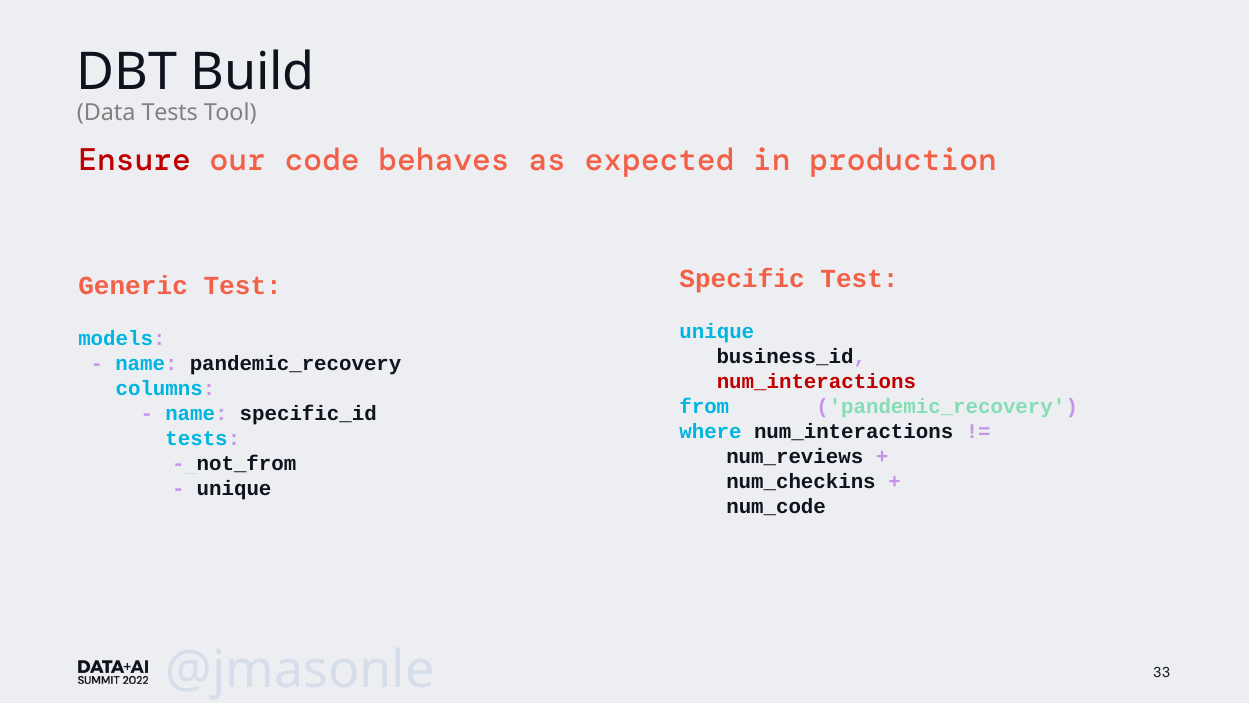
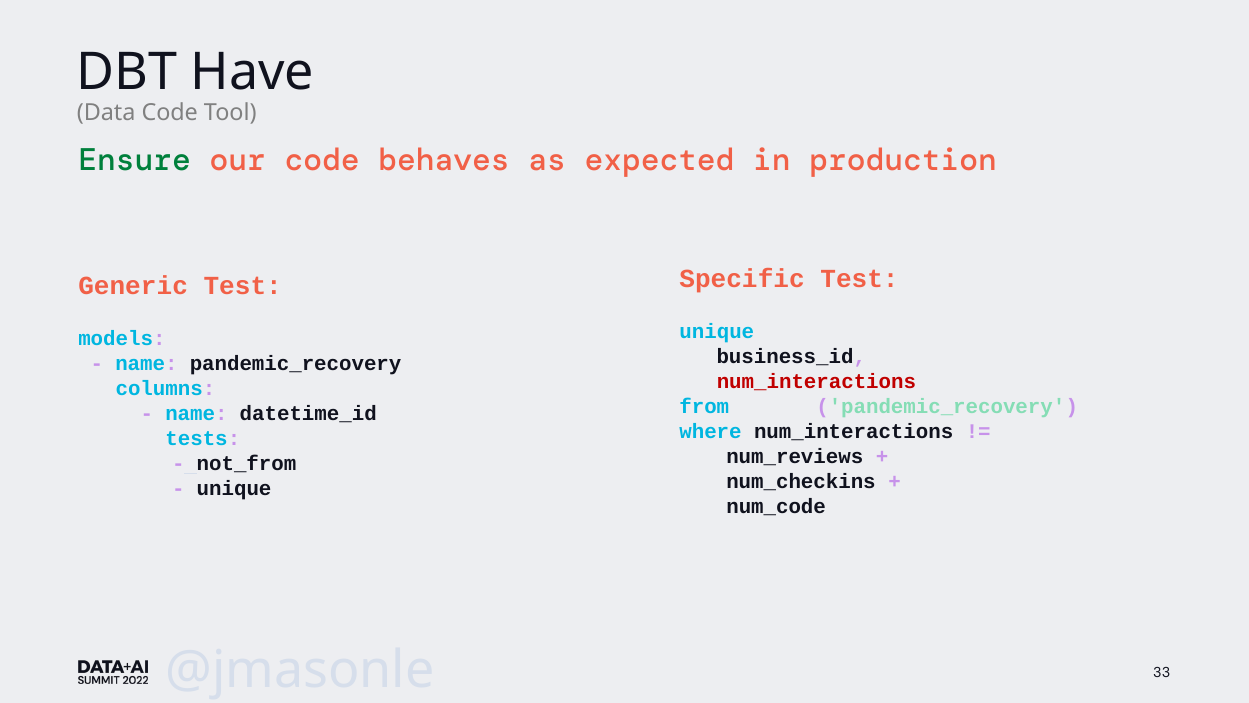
Build: Build -> Have (252, 72)
Data Tests: Tests -> Code (170, 113)
Ensure colour: red -> green (135, 160)
specific_id: specific_id -> datetime_id (308, 413)
